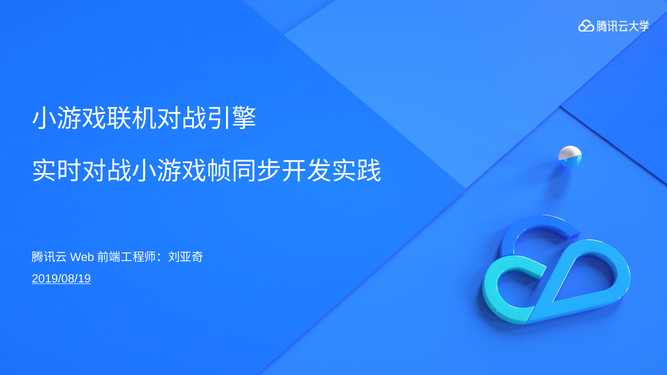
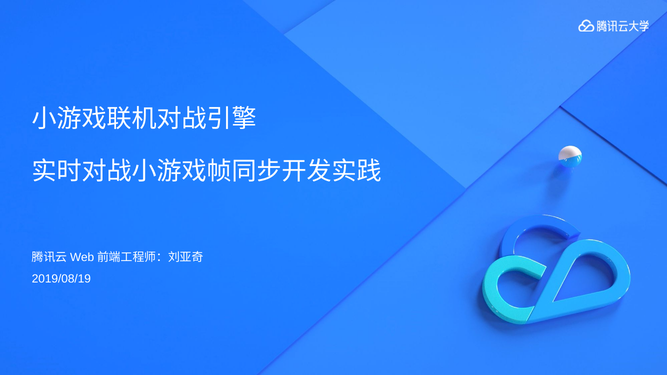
2019/08/19 underline: present -> none (61, 279)
